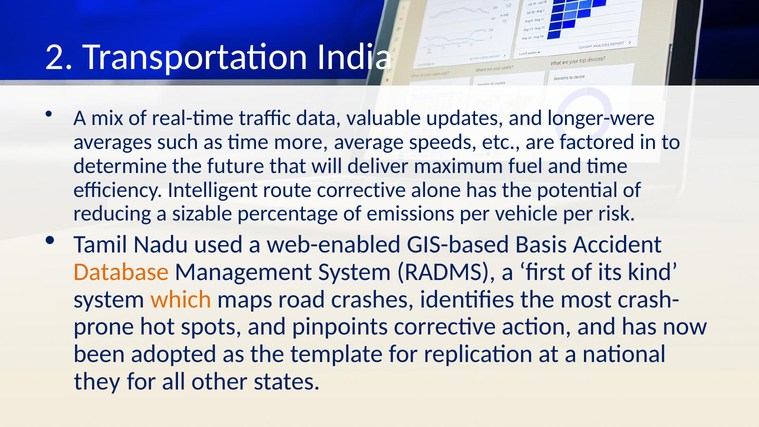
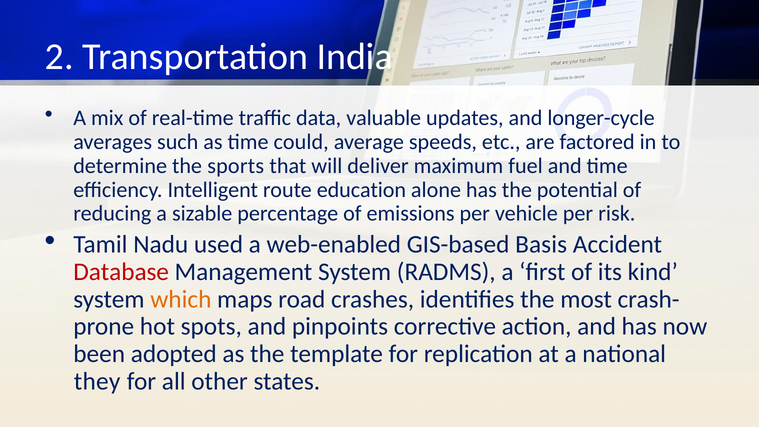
longer-were: longer-were -> longer-cycle (601, 118)
more: more -> could (301, 142)
future: future -> sports (236, 166)
route corrective: corrective -> education (361, 190)
Database colour: orange -> red (121, 272)
